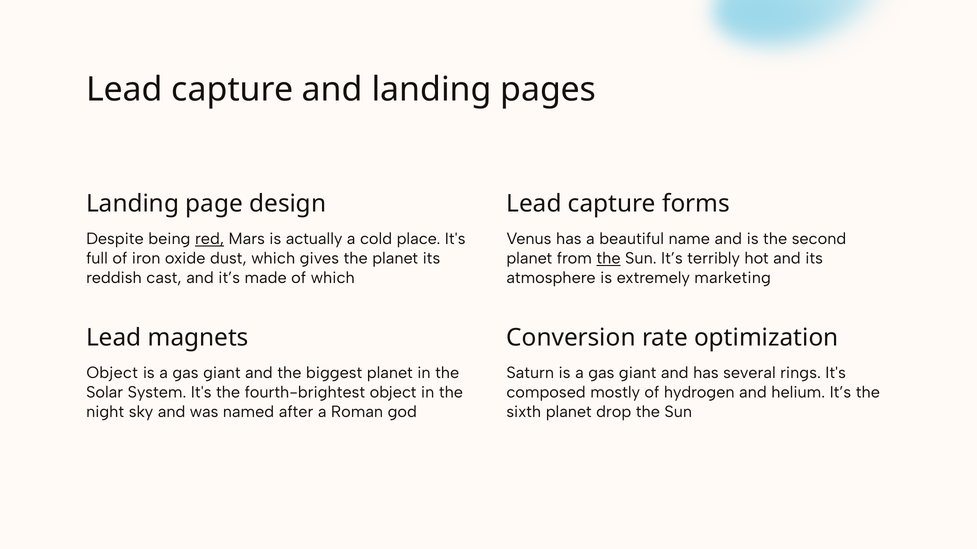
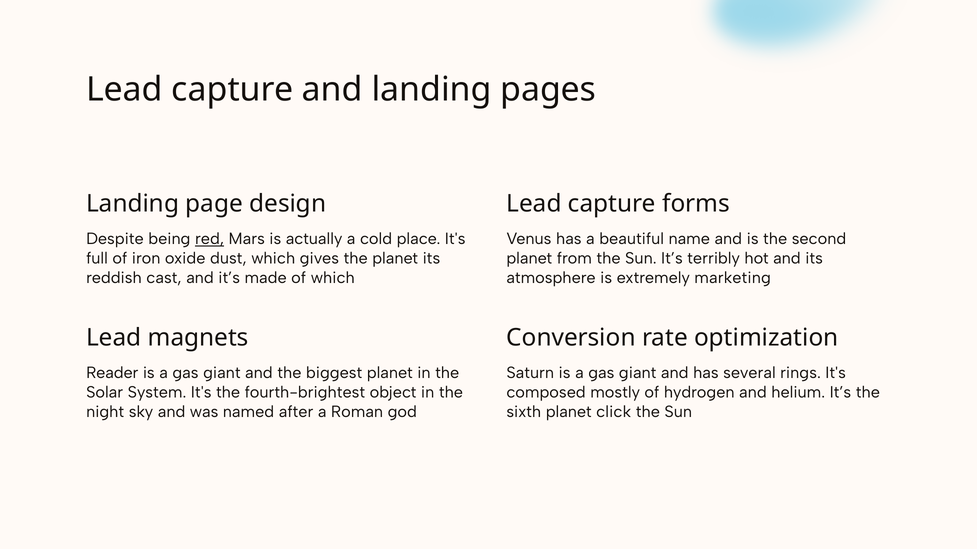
the underline: present -> none (609, 259)
Object: Object -> Reader (112, 373)
drop: drop -> click (614, 412)
